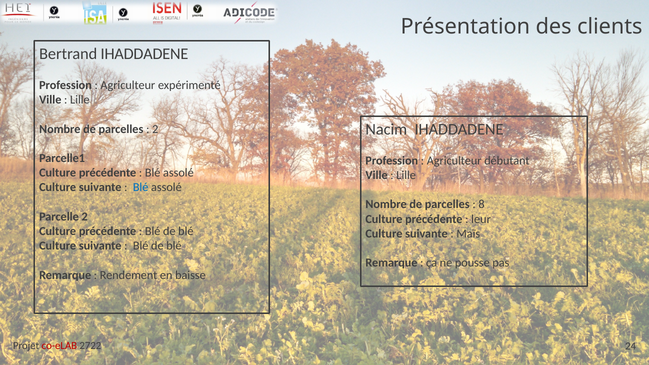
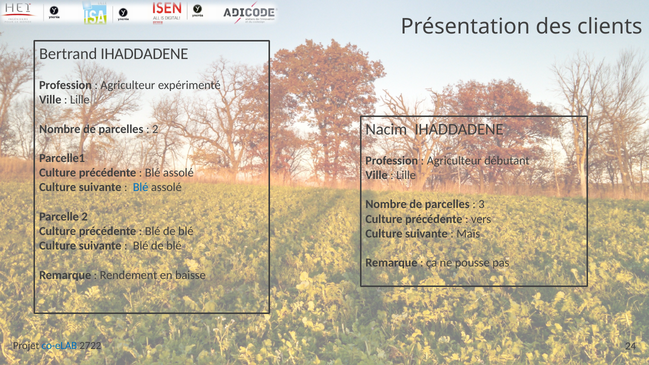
8: 8 -> 3 (482, 204)
leur: leur -> vers (481, 219)
co-eLAB colour: red -> blue (59, 346)
